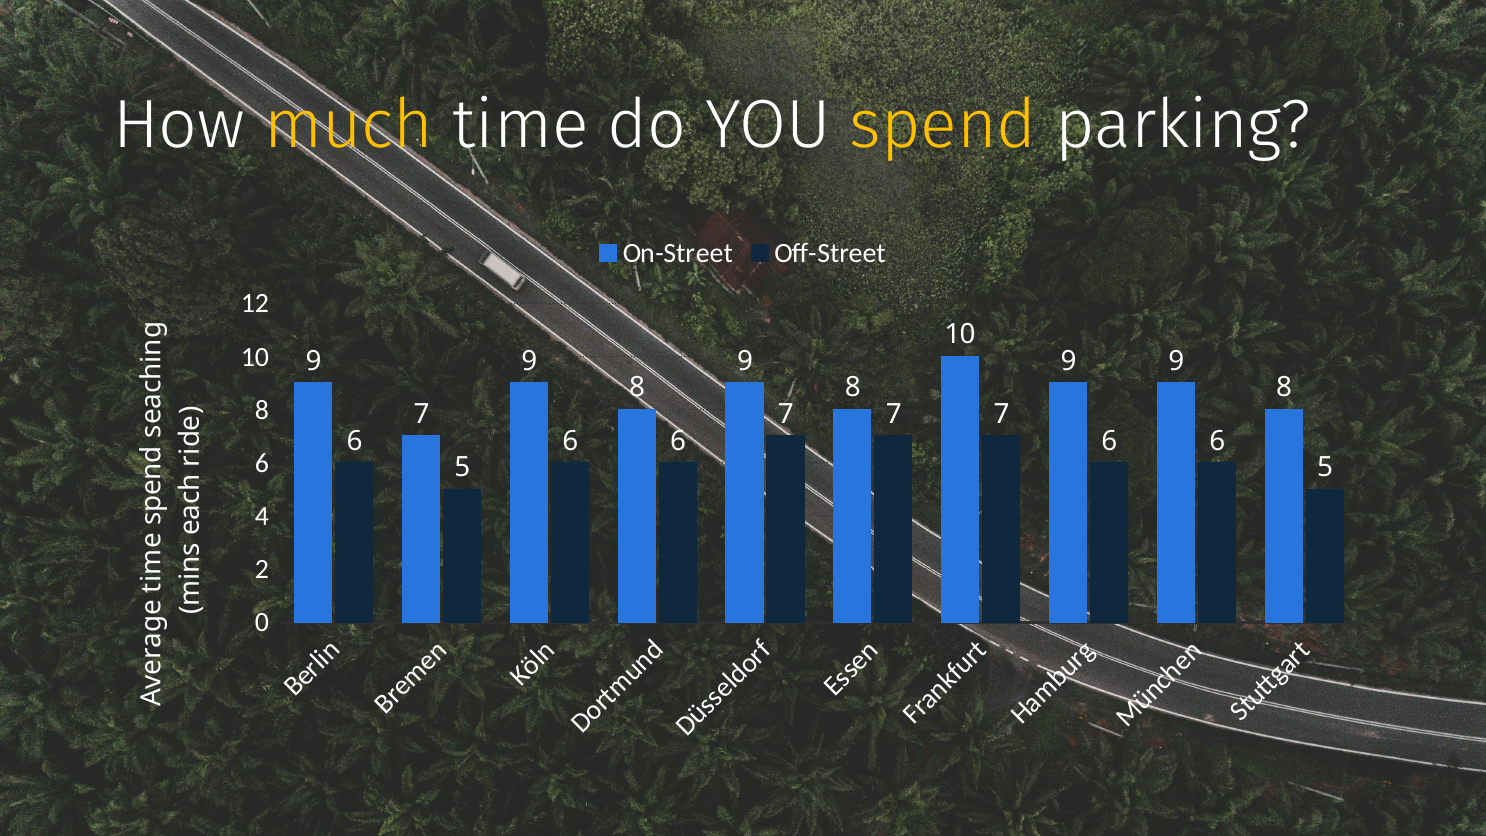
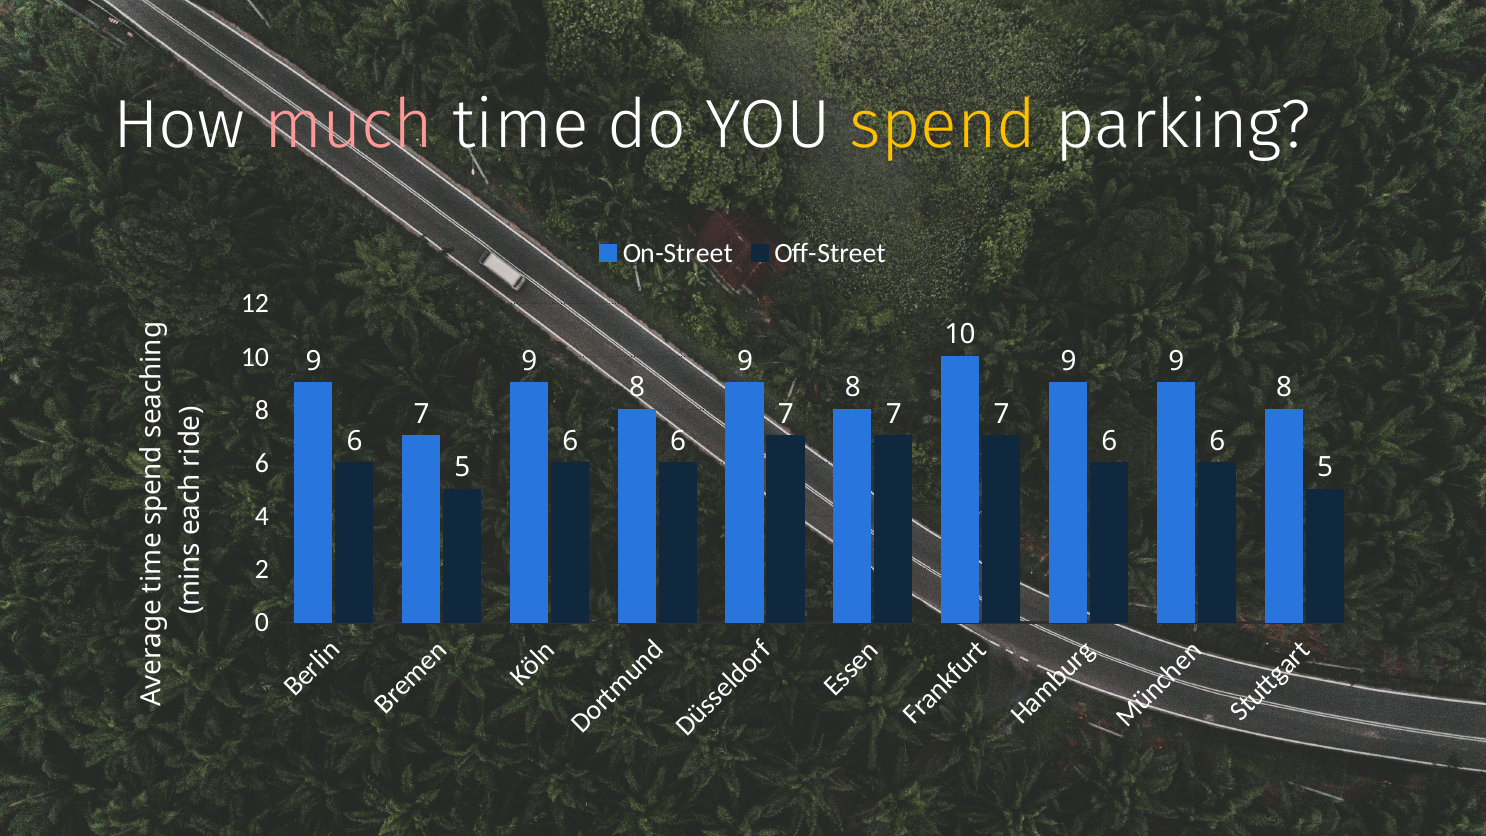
much colour: yellow -> pink (349, 125)
